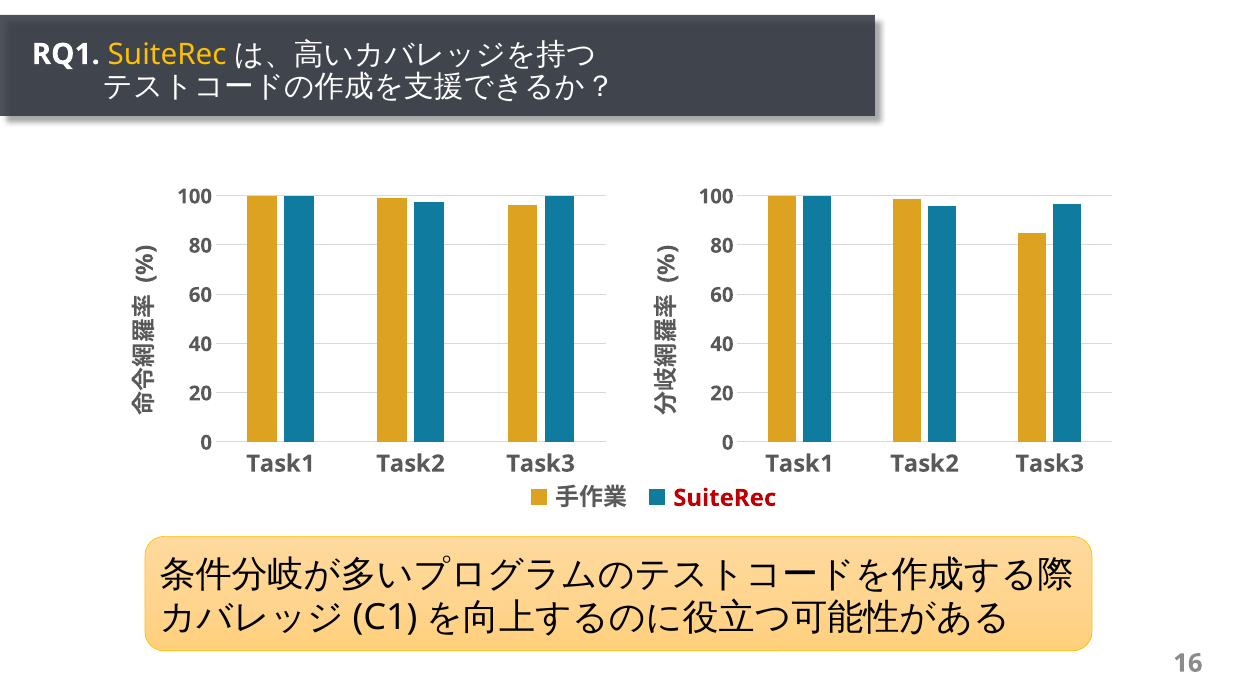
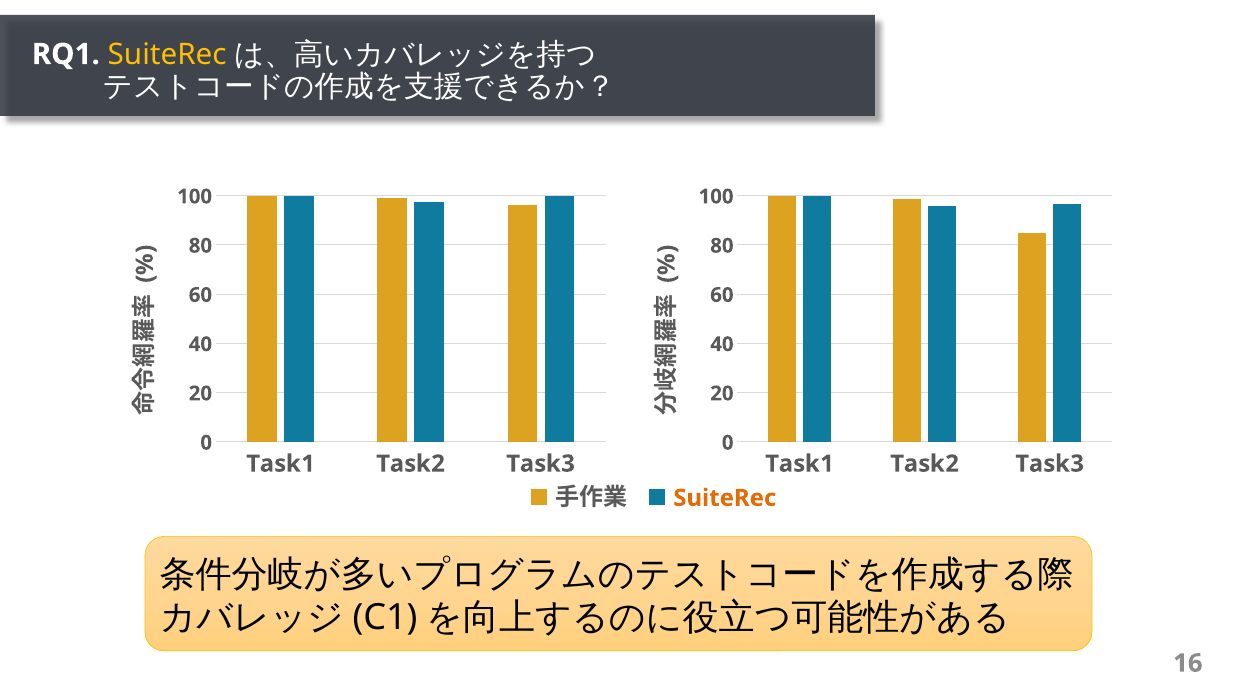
SuiteRec colour: red -> orange (725, 498)
